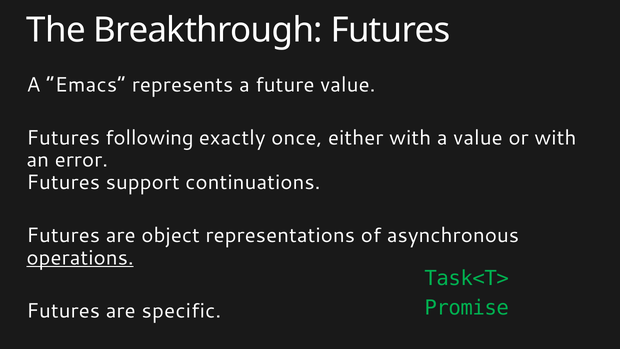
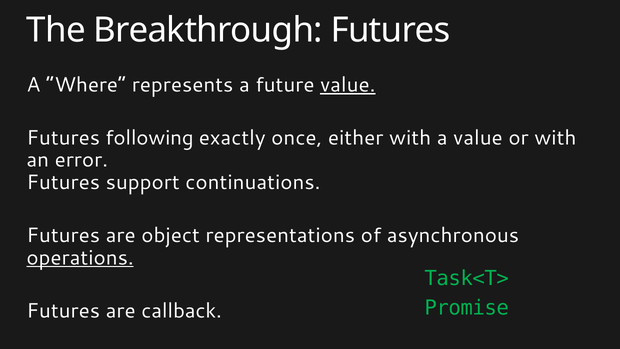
Emacs: Emacs -> Where (86, 85)
value underline: none -> present (348, 85)
specific: specific -> callback (182, 310)
